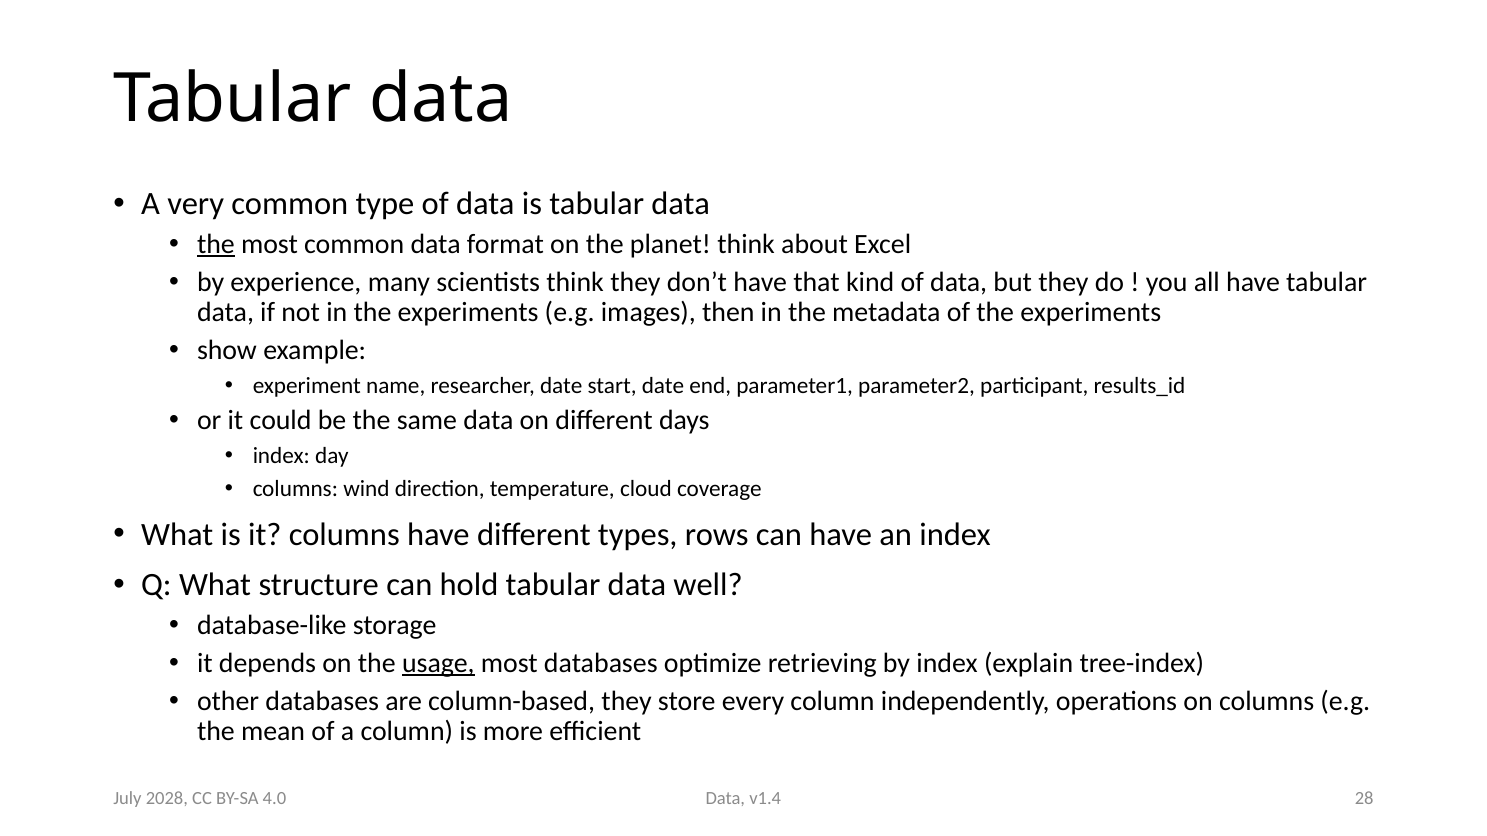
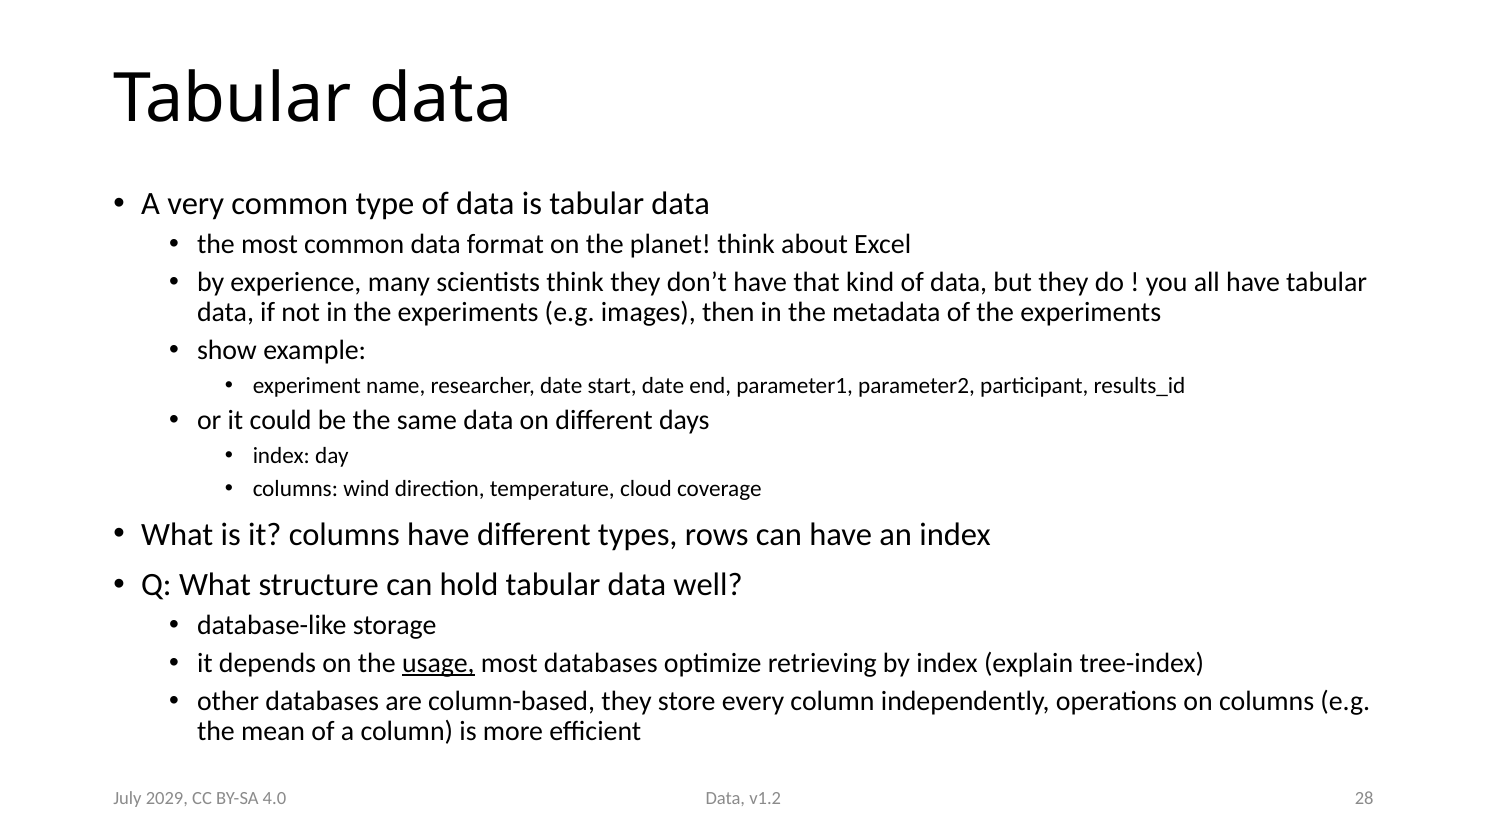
the underline: present -> none (216, 244)
v1.4: v1.4 -> v1.2 (765, 799)
2028: 2028 -> 2029 (167, 799)
